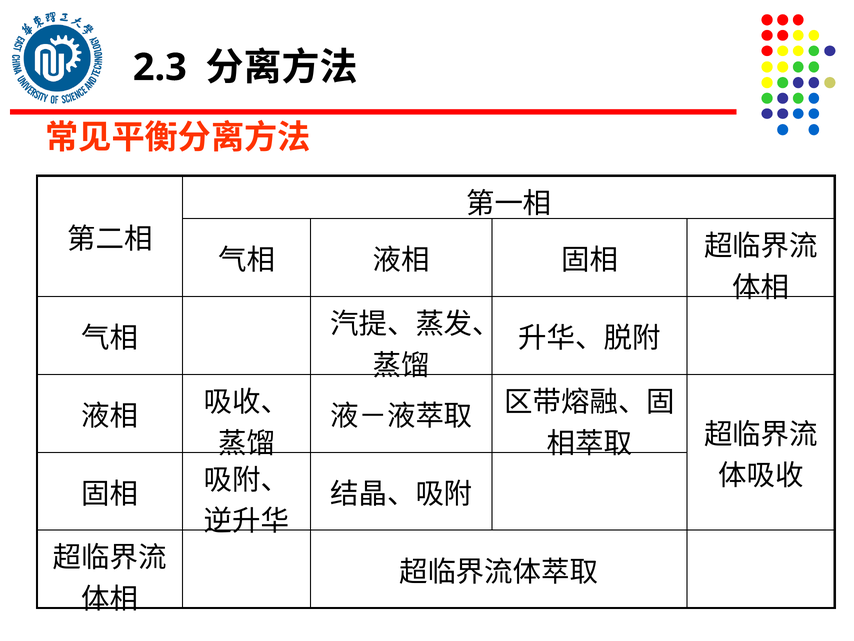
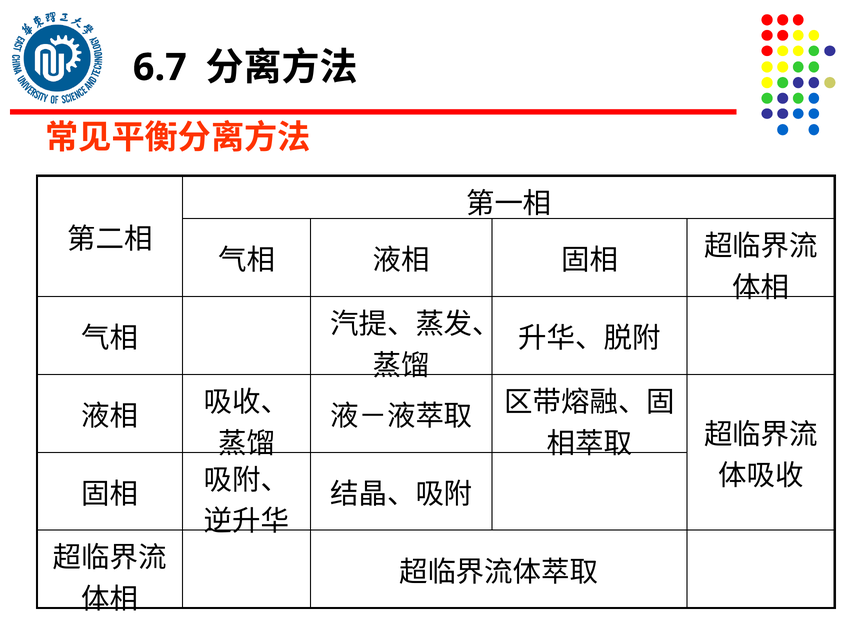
2.3: 2.3 -> 6.7 (160, 67)
